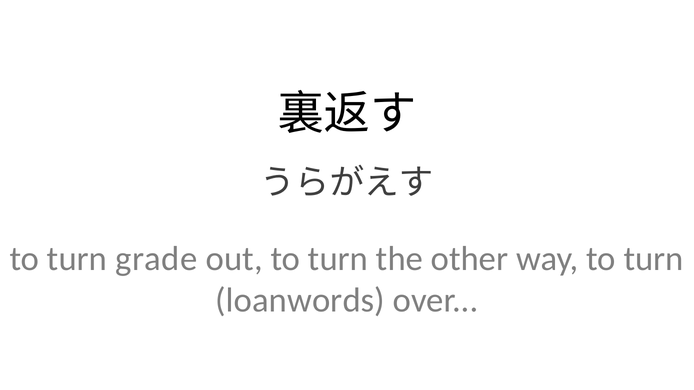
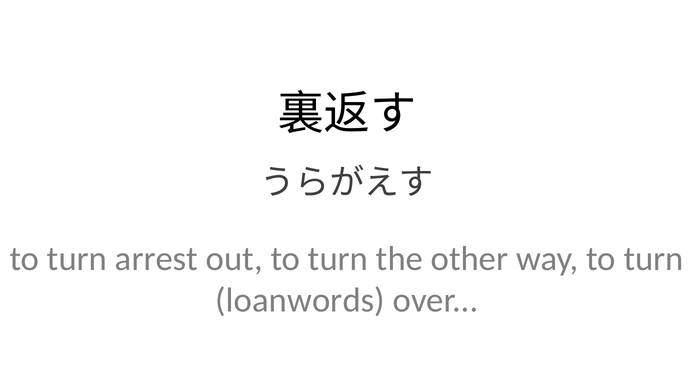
grade: grade -> arrest (157, 259)
